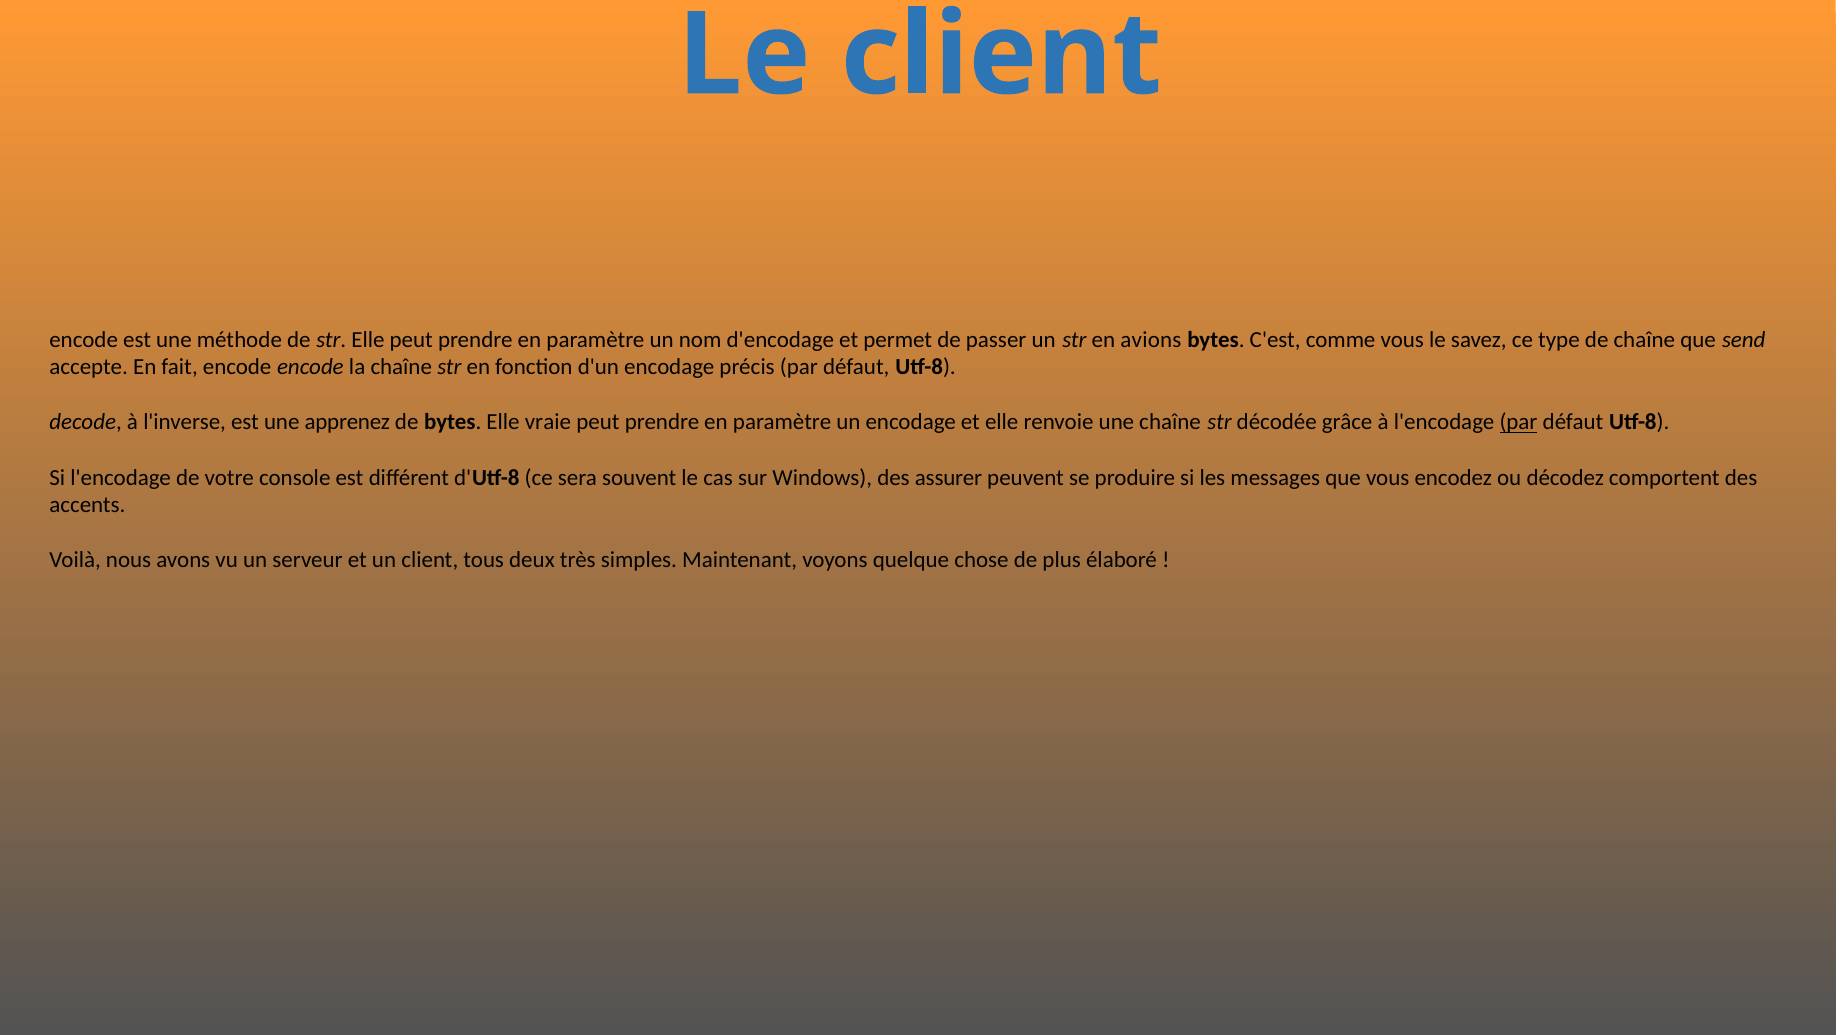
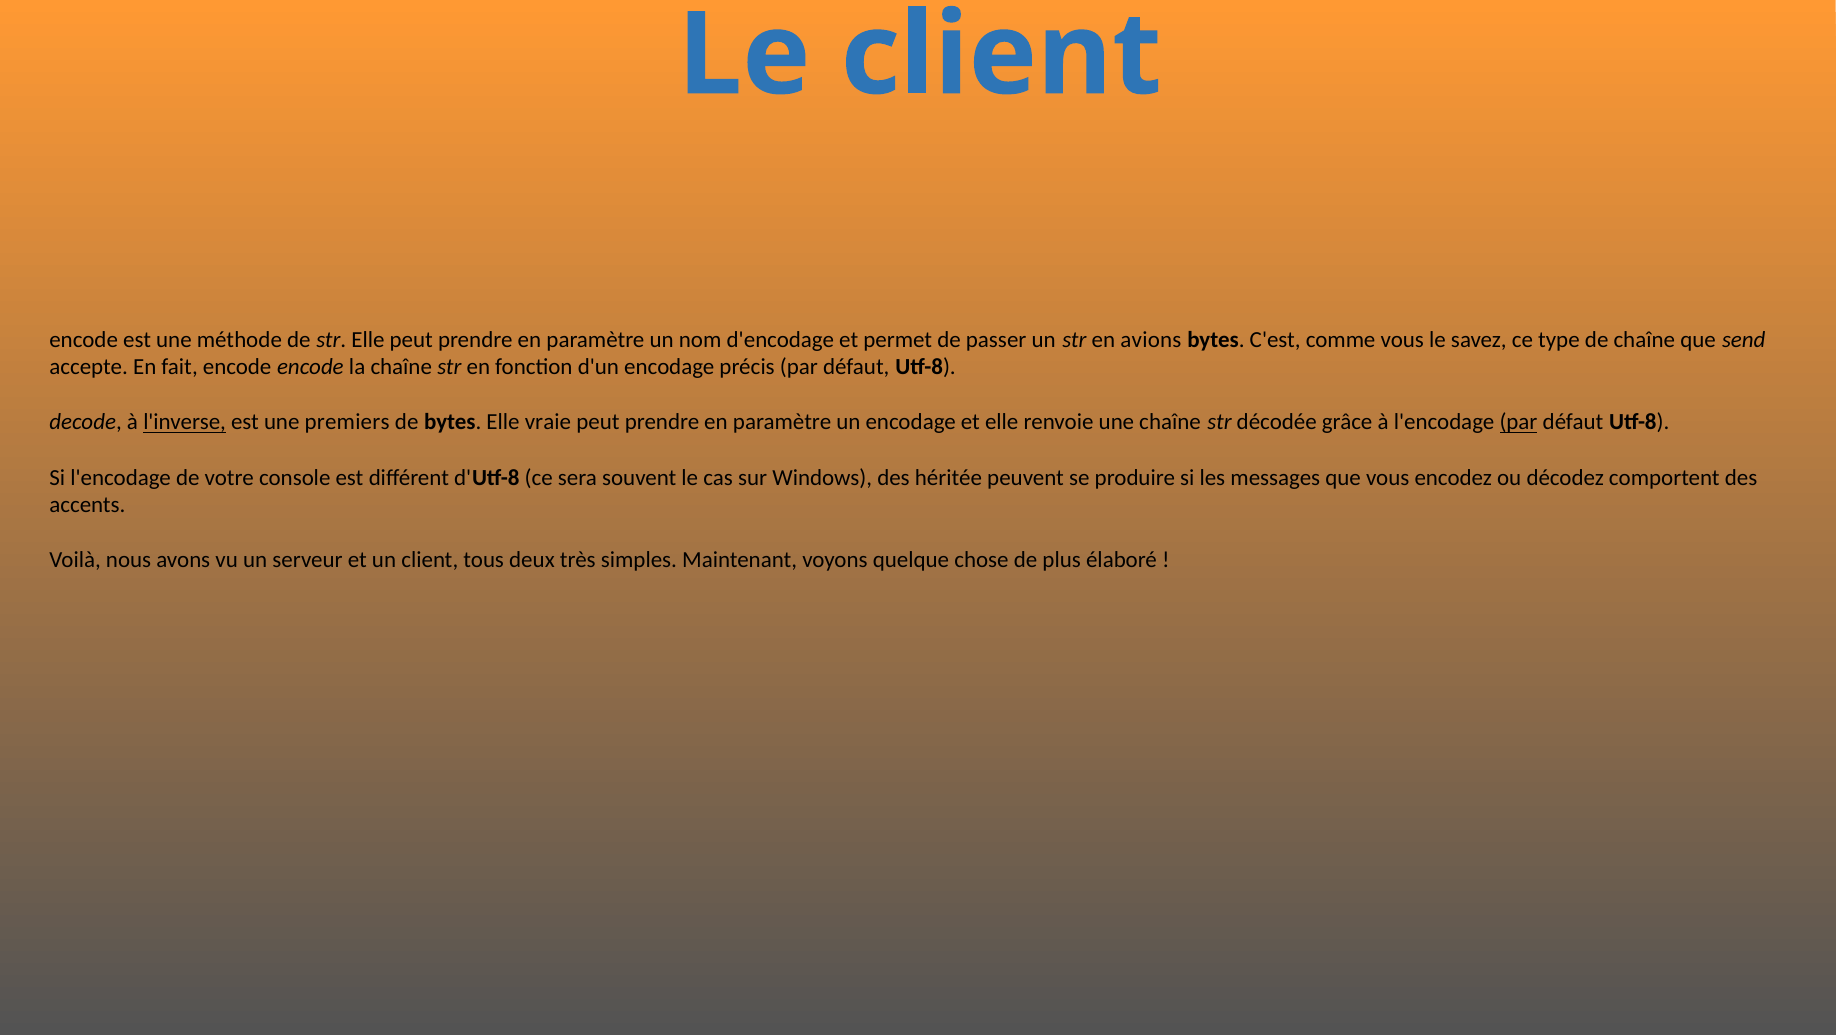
l'inverse underline: none -> present (185, 422)
apprenez: apprenez -> premiers (347, 422)
assurer: assurer -> héritée (948, 478)
